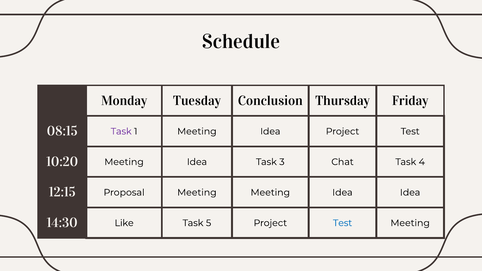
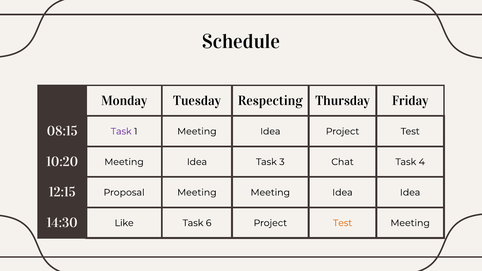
Conclusion: Conclusion -> Respecting (270, 101)
5: 5 -> 6 (209, 223)
Test colour: blue -> orange (343, 223)
